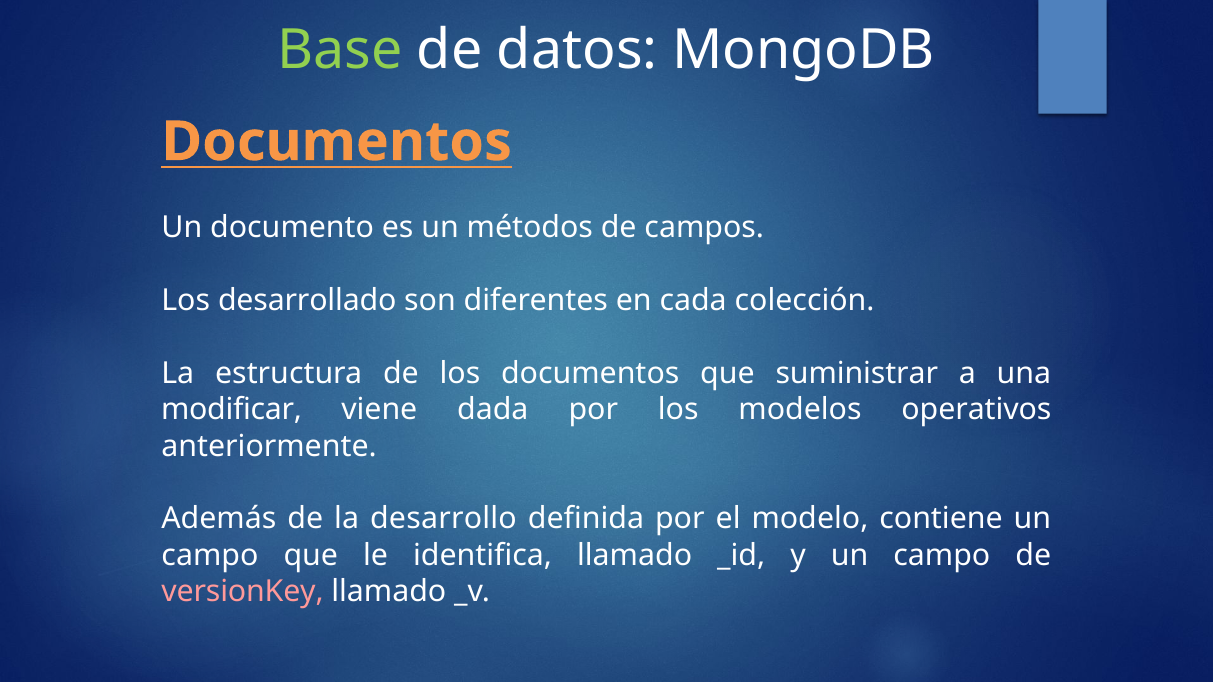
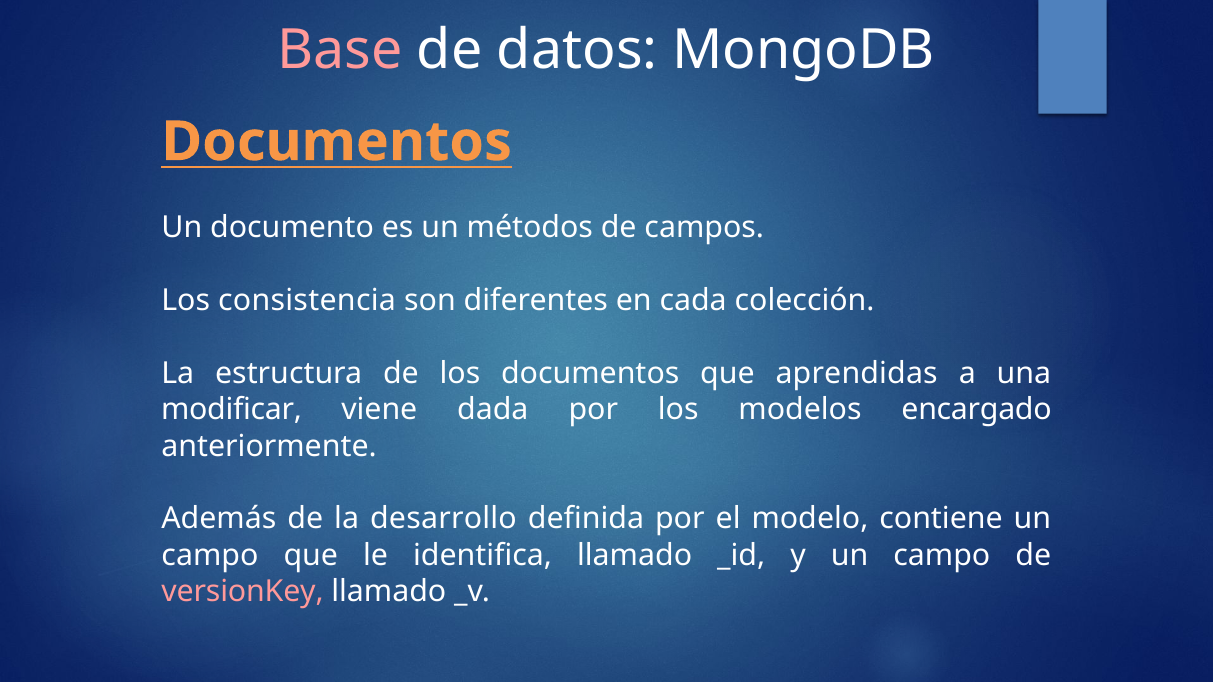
Base colour: light green -> pink (340, 50)
desarrollado: desarrollado -> consistencia (307, 301)
suministrar: suministrar -> aprendidas (857, 374)
operativos: operativos -> encargado (977, 410)
